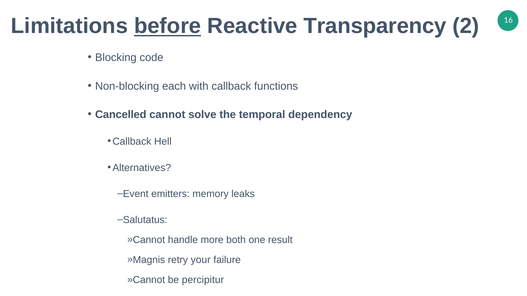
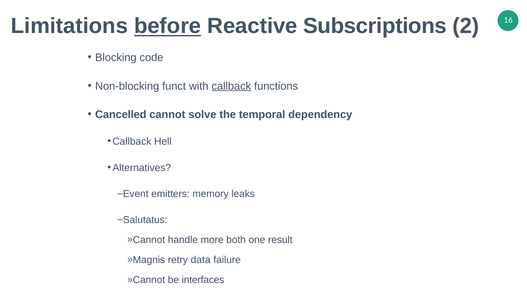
Transparency: Transparency -> Subscriptions (375, 26)
each: each -> funct (174, 86)
callback underline: none -> present (231, 86)
your: your -> data (201, 260)
percipitur: percipitur -> interfaces (203, 280)
